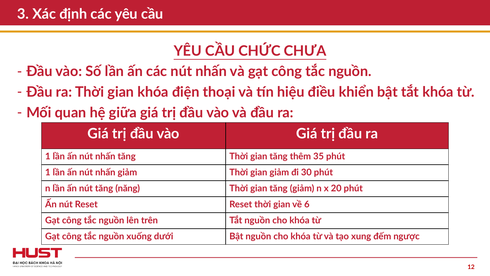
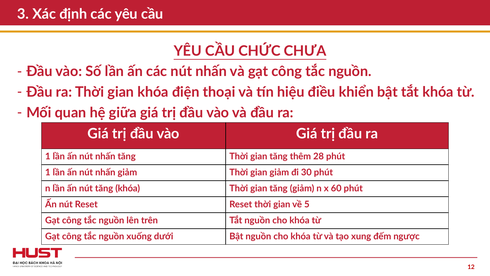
35: 35 -> 28 (319, 156)
tăng năng: năng -> khóa (128, 188)
20: 20 -> 60 (336, 188)
6: 6 -> 5 (307, 204)
